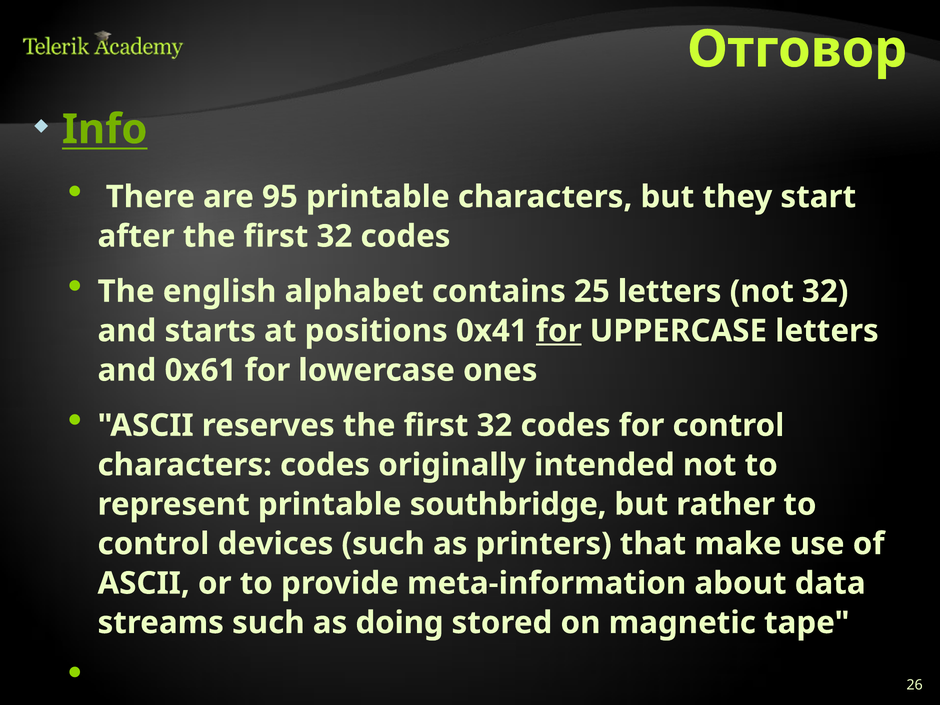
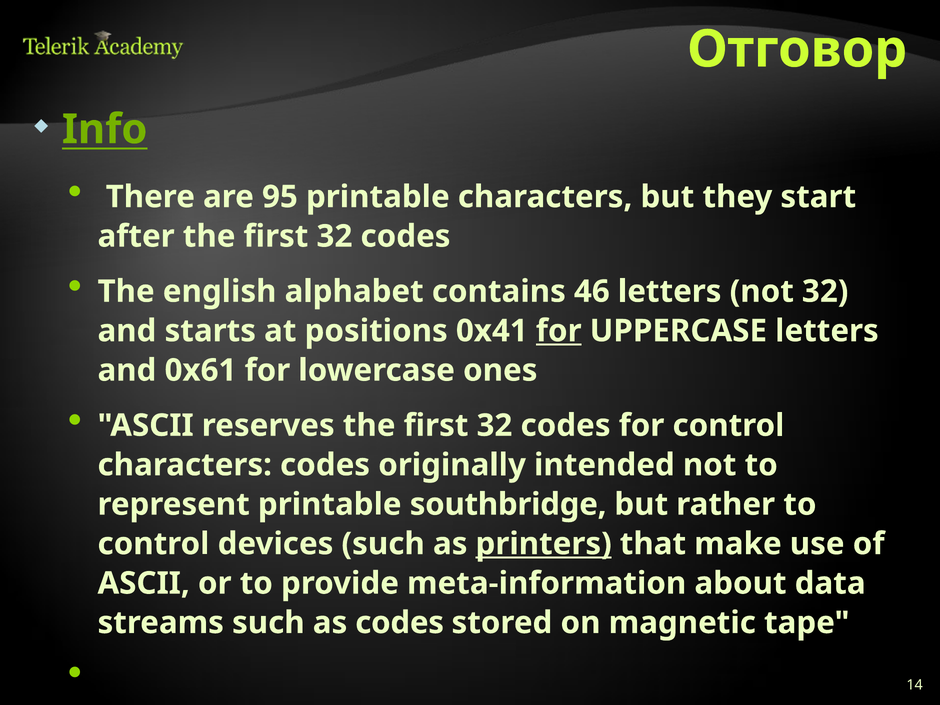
25: 25 -> 46 (592, 291)
printers underline: none -> present (544, 544)
as doing: doing -> codes (400, 623)
26: 26 -> 14 (915, 685)
